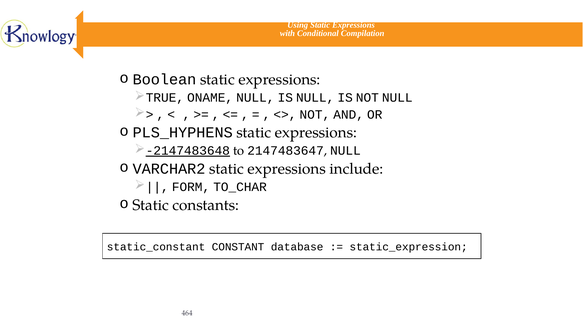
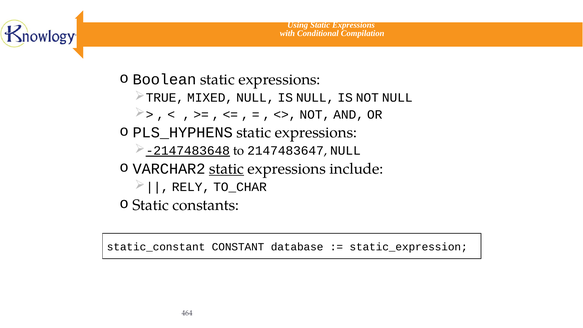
ONAME: ONAME -> MIXED (210, 98)
static underline: none -> present (227, 169)
FORM: FORM -> RELY (191, 187)
